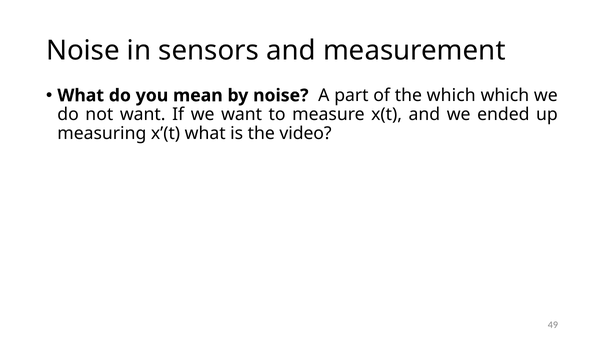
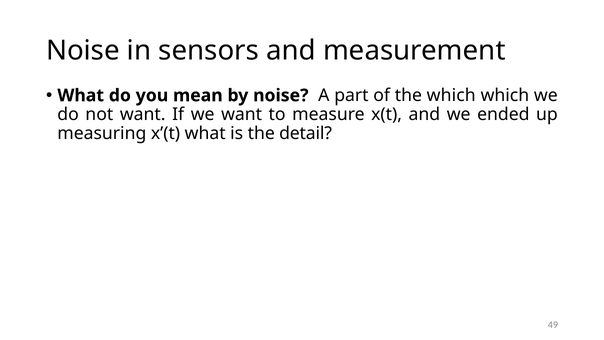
video: video -> detail (306, 133)
